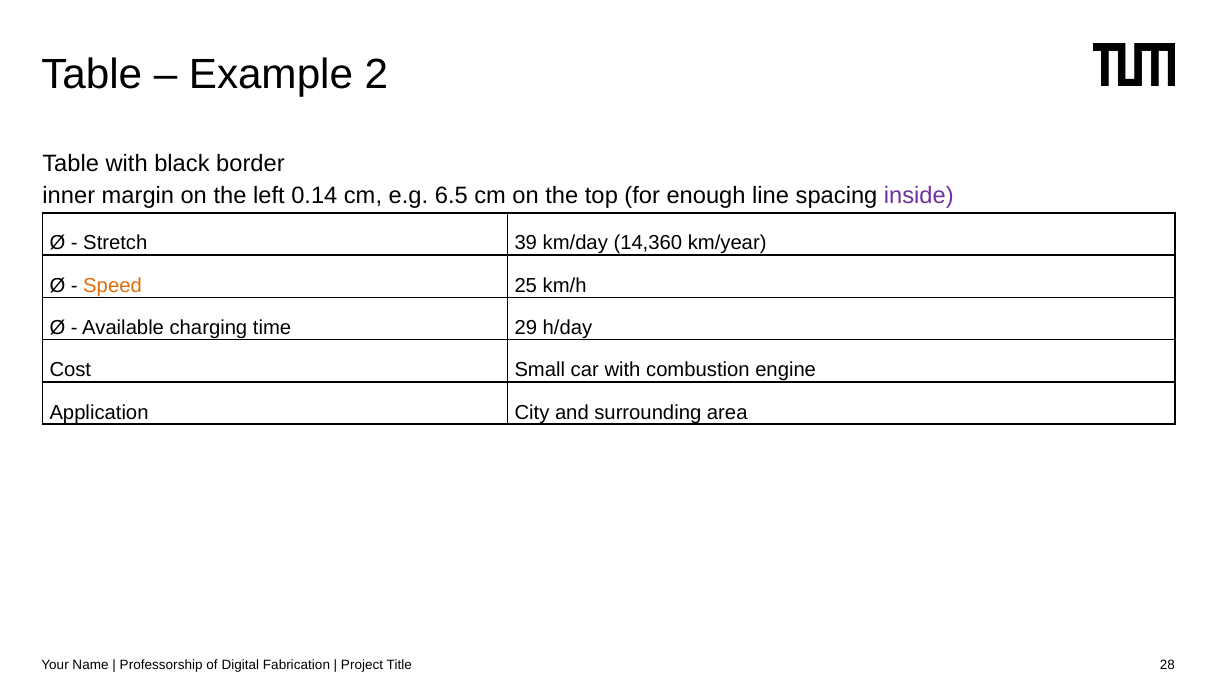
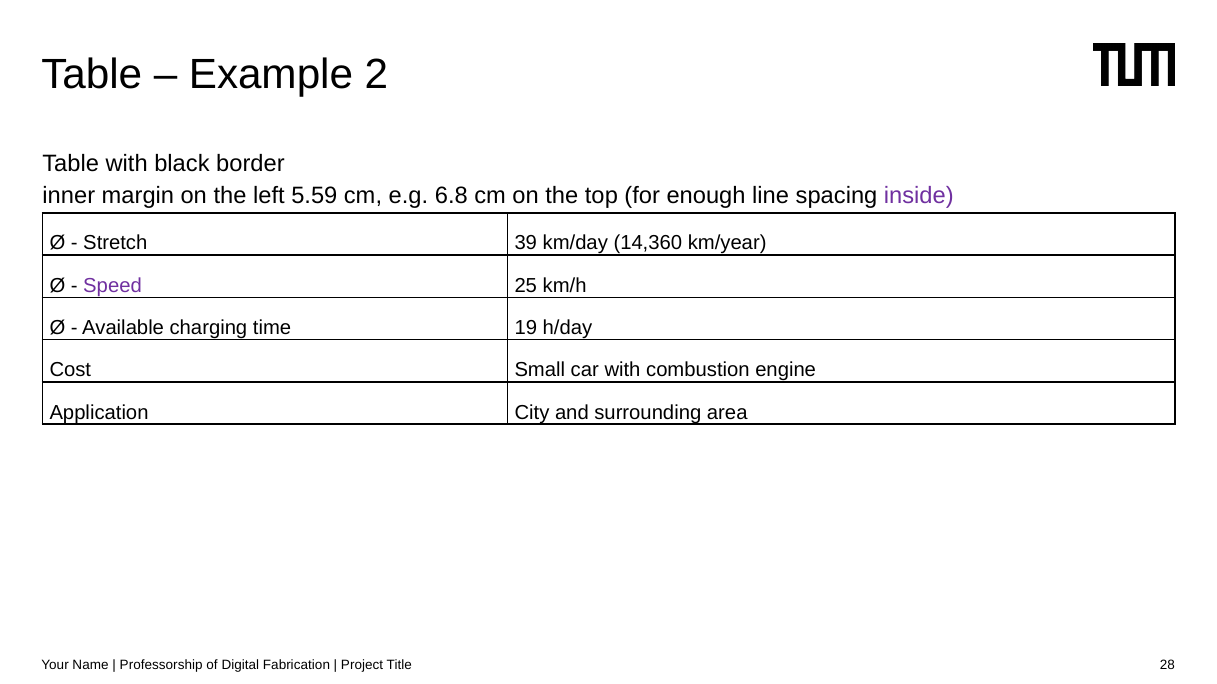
0.14: 0.14 -> 5.59 (314, 196)
6.5: 6.5 -> 6.8 (451, 196)
Speed colour: orange -> purple (113, 286)
29: 29 -> 19 (526, 328)
